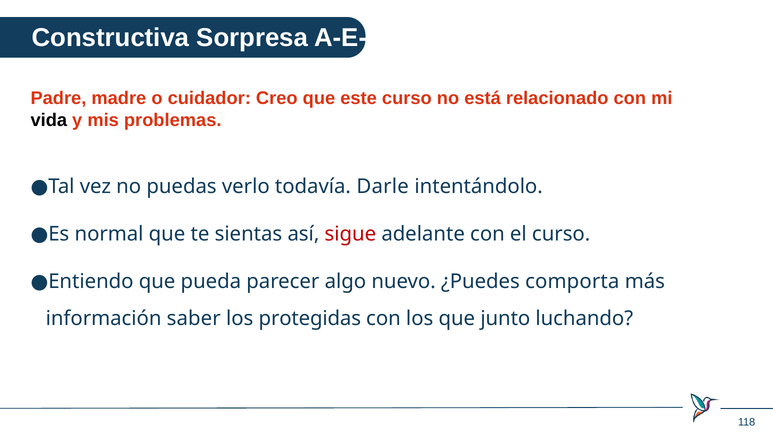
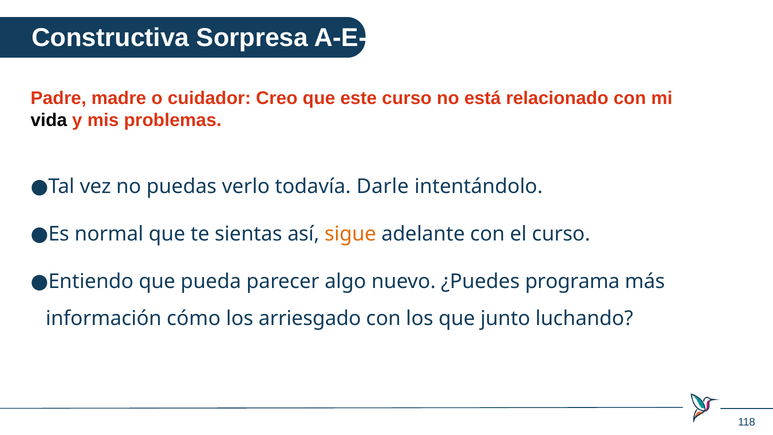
sigue colour: red -> orange (350, 234)
comporta: comporta -> programa (572, 282)
saber: saber -> cómo (194, 318)
protegidas: protegidas -> arriesgado (310, 318)
